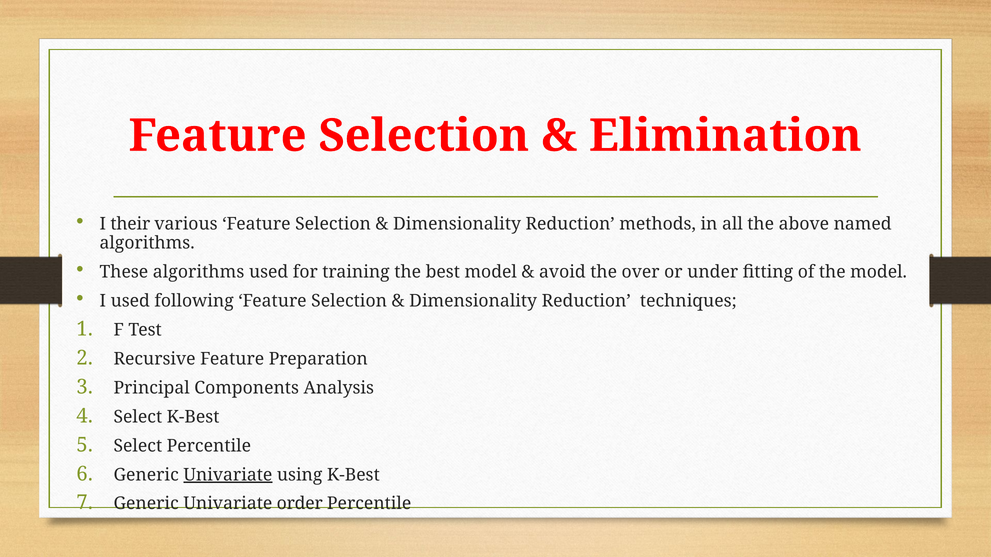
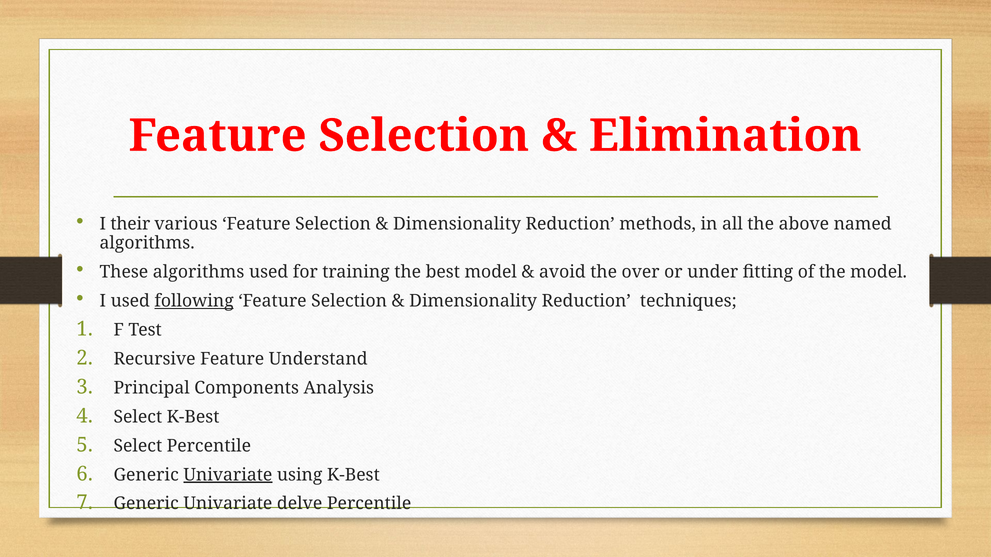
following underline: none -> present (194, 301)
Preparation: Preparation -> Understand (318, 359)
order: order -> delve (300, 504)
